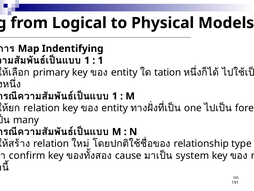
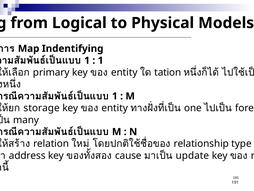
relation: relation -> storage (42, 108)
confirm: confirm -> address (27, 155)
system: system -> update (192, 155)
